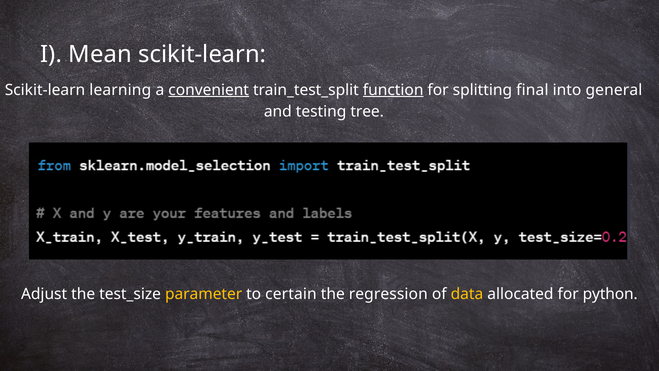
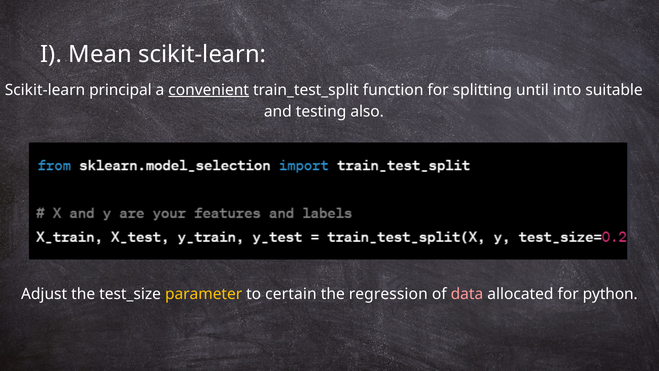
learning: learning -> principal (120, 90)
function underline: present -> none (393, 90)
final: final -> until (532, 90)
general: general -> suitable (614, 90)
tree: tree -> also (367, 112)
data colour: yellow -> pink (467, 294)
